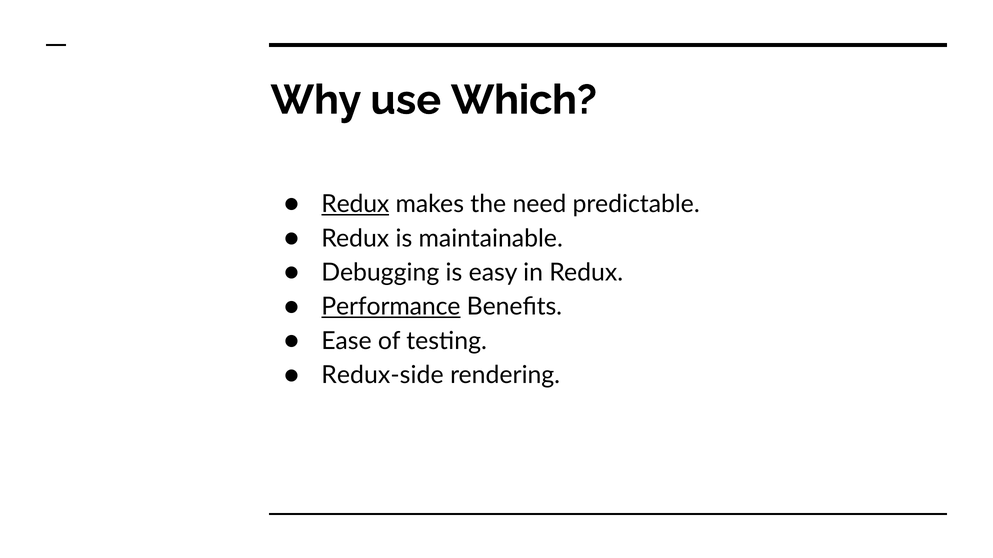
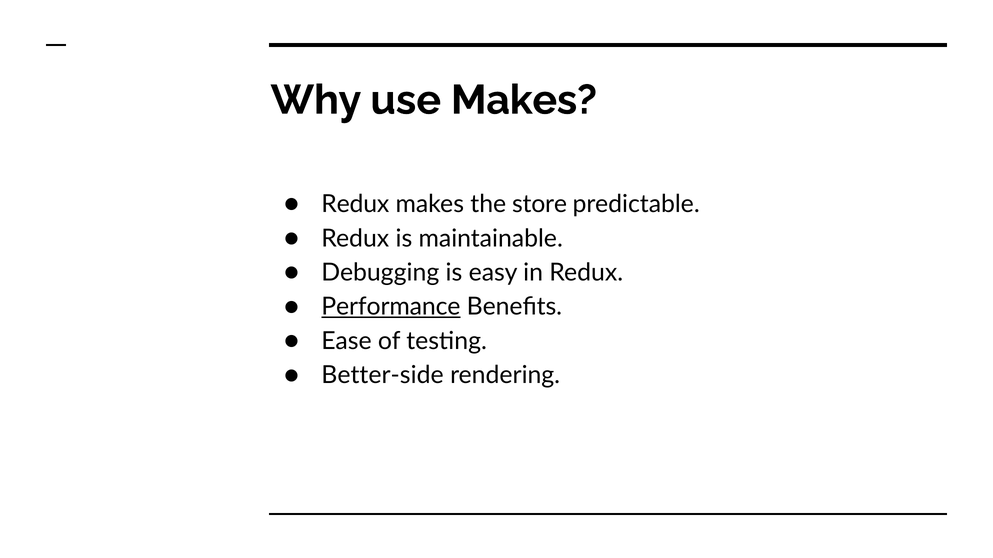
use Which: Which -> Makes (524, 100)
Redux underline: present -> none (355, 204)
need: need -> store (540, 204)
Redux-side: Redux-side -> Better-side (383, 376)
